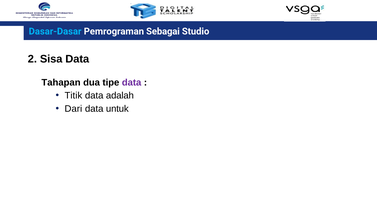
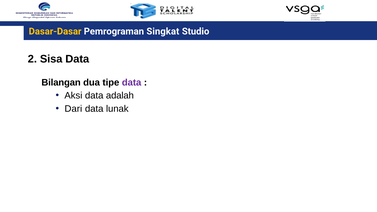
Dasar-Dasar colour: light blue -> yellow (55, 31)
Sebagai: Sebagai -> Singkat (163, 31)
Tahapan: Tahapan -> Bilangan (61, 82)
Titik: Titik -> Aksi (73, 96)
untuk: untuk -> lunak (117, 109)
